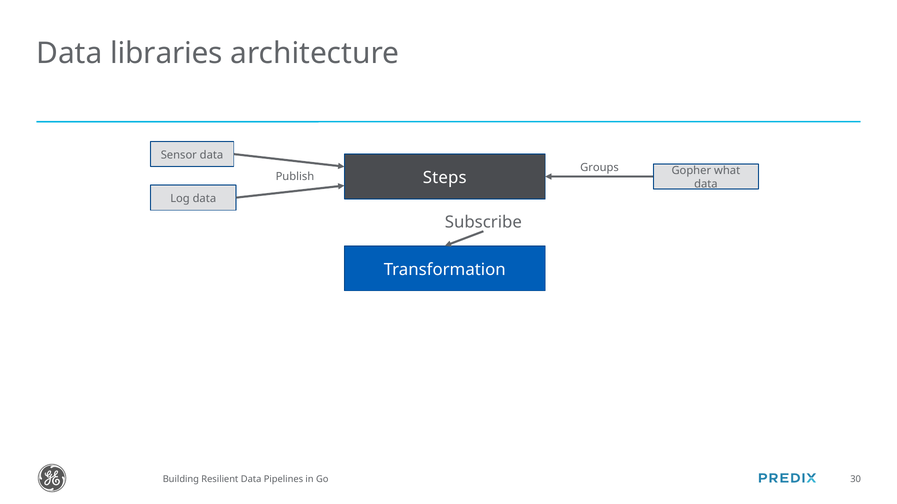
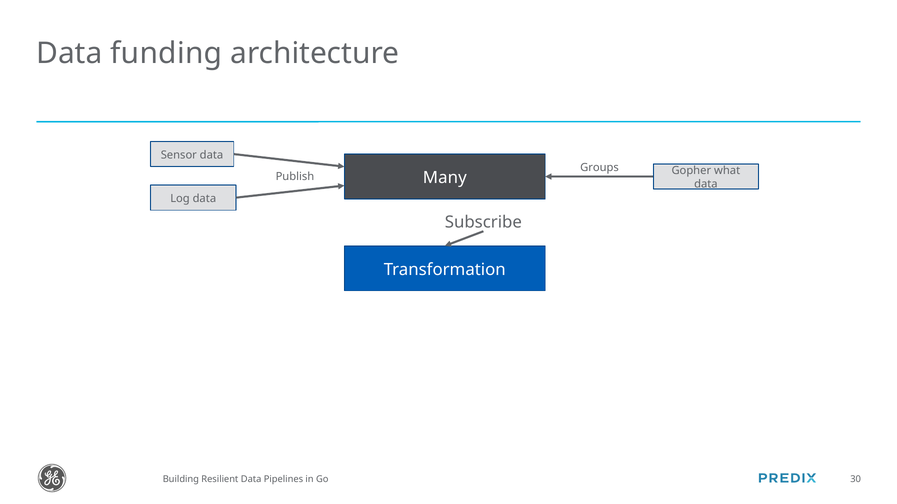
libraries: libraries -> funding (166, 53)
Steps: Steps -> Many (445, 178)
